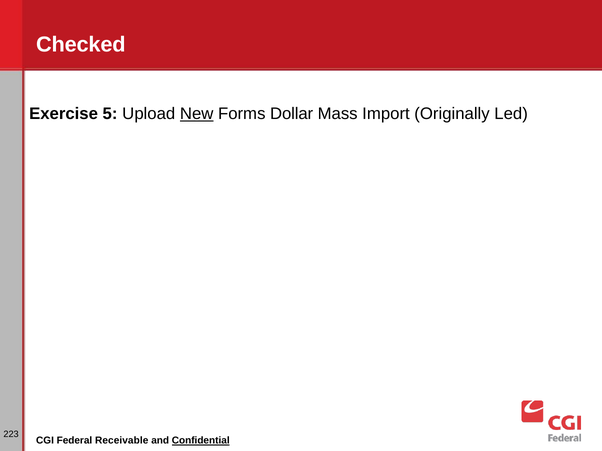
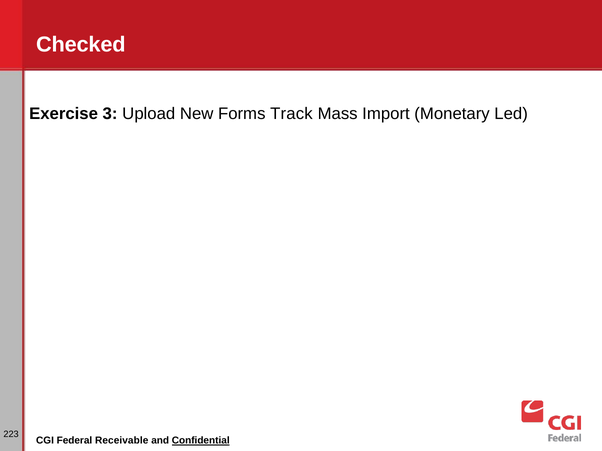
5: 5 -> 3 (110, 114)
New underline: present -> none (197, 114)
Dollar: Dollar -> Track (291, 114)
Originally: Originally -> Monetary (452, 114)
